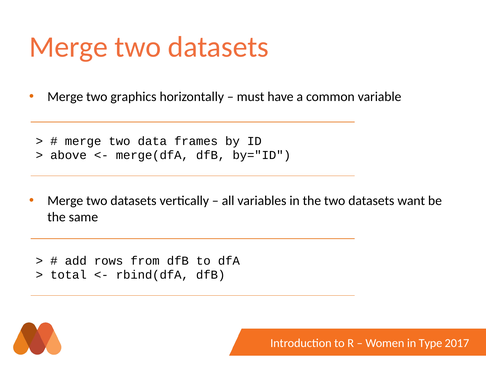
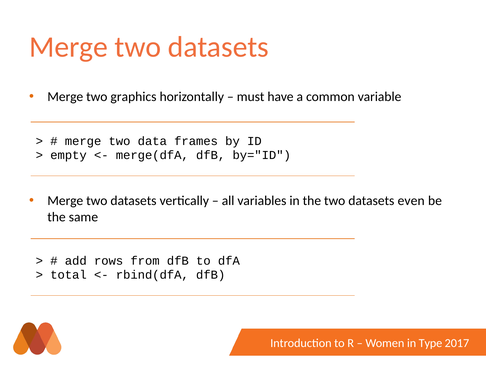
above: above -> empty (68, 155)
want: want -> even (411, 200)
